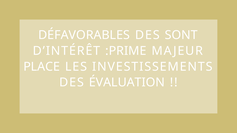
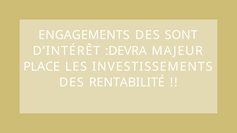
DÉFAVORABLES: DÉFAVORABLES -> ENGAGEMENTS (84, 35)
:PRIME: :PRIME -> :DEVRA (126, 51)
ÉVALUATION: ÉVALUATION -> RENTABILITÉ (127, 83)
